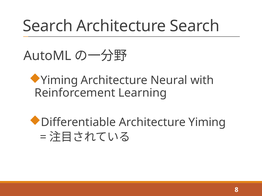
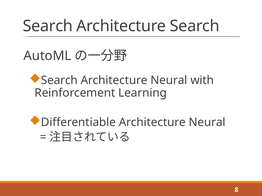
Yiming: Yiming -> Search (59, 81)
Differentiable Architecture Yiming: Yiming -> Neural (207, 123)
